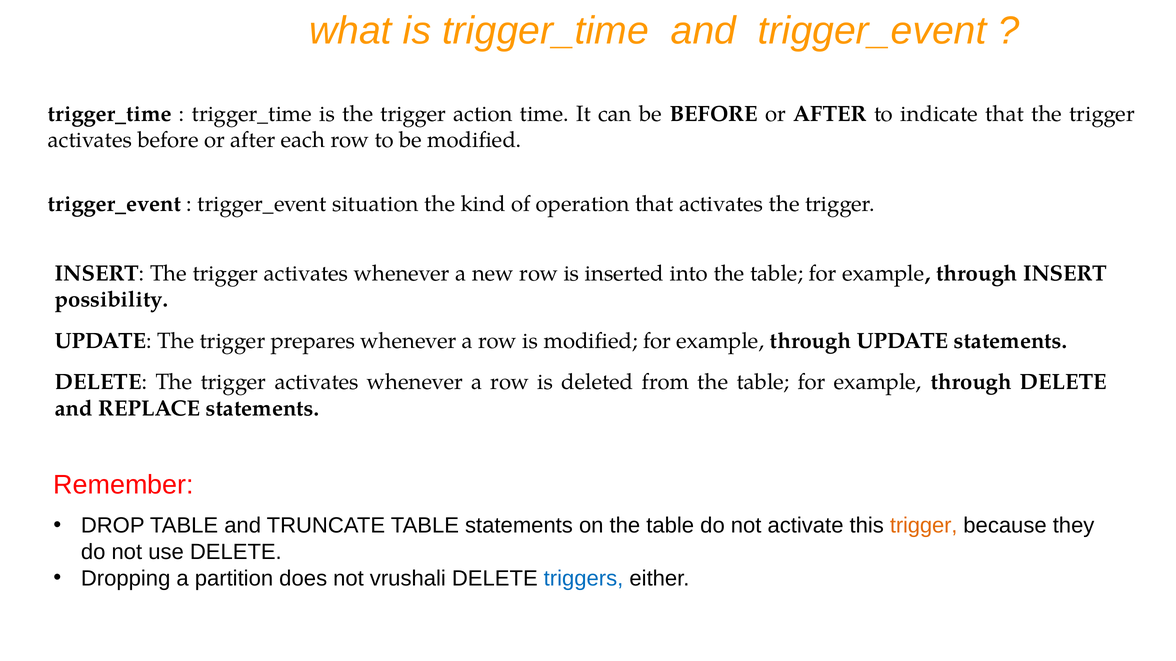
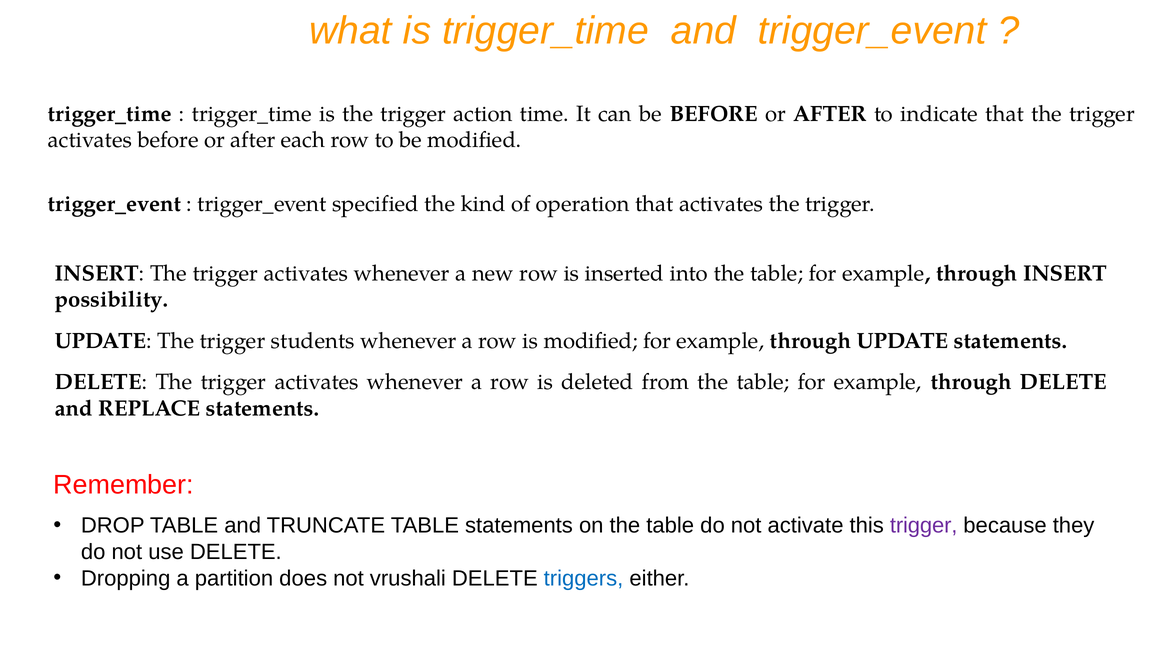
situation: situation -> specified (375, 204)
prepares: prepares -> students (313, 341)
trigger colour: orange -> purple (924, 526)
